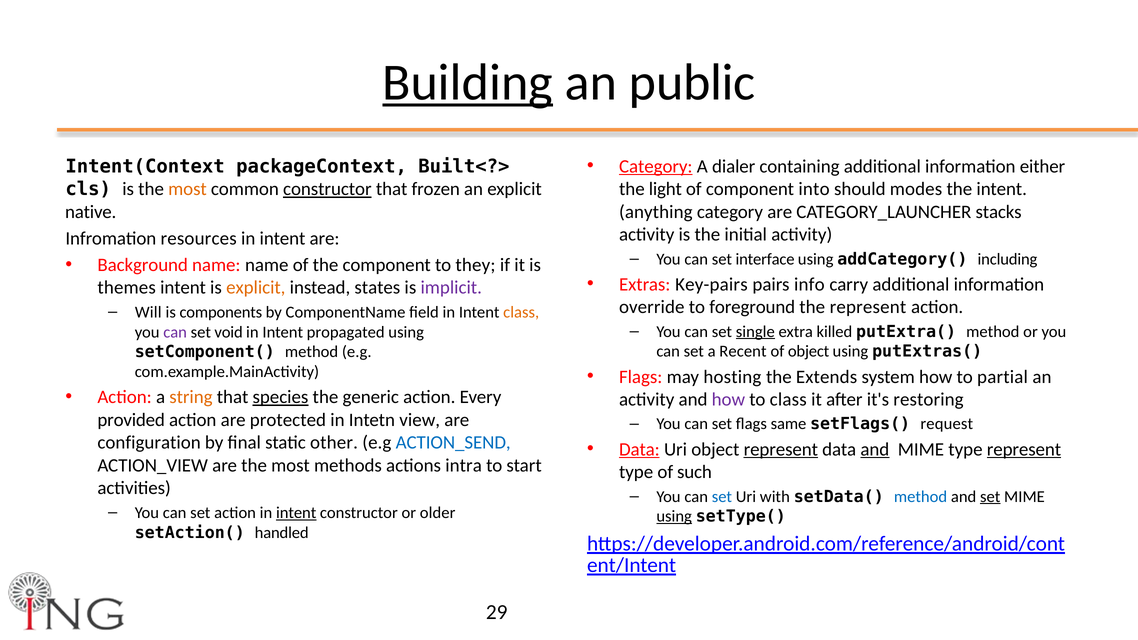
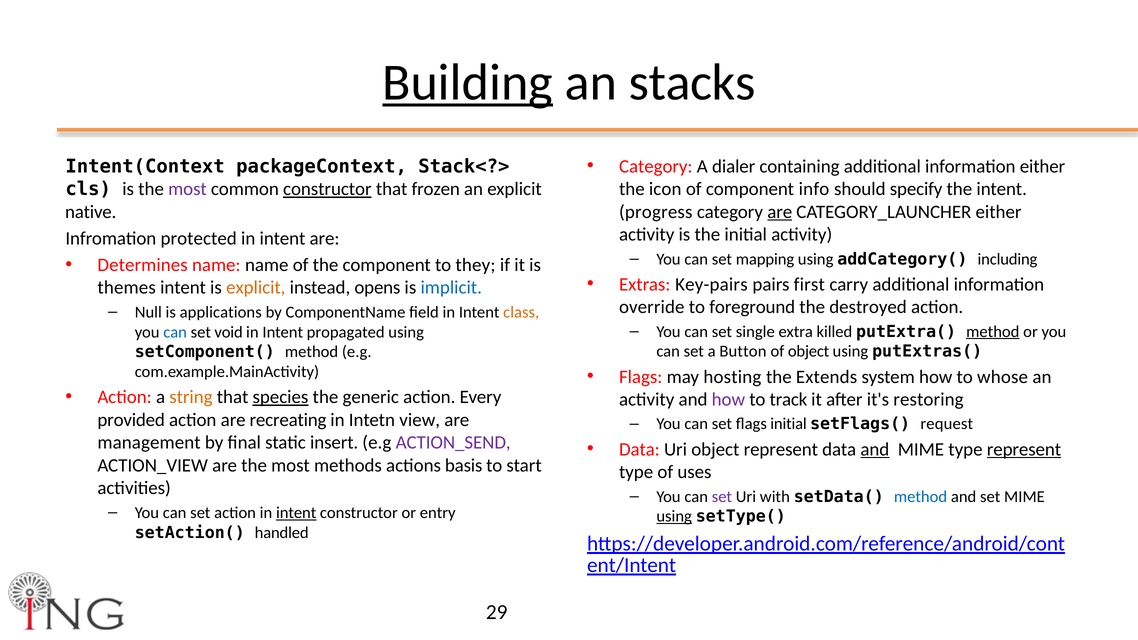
public: public -> stacks (692, 83)
Category underline: present -> none (656, 166)
Built<?>: Built<?> -> Stack<?> (464, 166)
most colour: orange -> purple (187, 189)
light: light -> icon (665, 189)
into: into -> info (814, 189)
modes: modes -> specify (916, 189)
anything: anything -> progress (656, 212)
are underline: none -> present (780, 212)
CATEGORY_LAUNCHER stacks: stacks -> either (999, 212)
resources: resources -> protected (199, 238)
interface: interface -> mapping (765, 259)
Background: Background -> Determines (143, 265)
info: info -> first (809, 284)
states: states -> opens (377, 288)
implicit colour: purple -> blue (451, 288)
the represent: represent -> destroyed (868, 307)
Will: Will -> Null (148, 312)
components: components -> applications (221, 312)
single underline: present -> none (755, 332)
method underline: none -> present (993, 332)
can colour: purple -> blue (175, 332)
Recent: Recent -> Button (743, 352)
partial: partial -> whose (1003, 377)
to class: class -> track (788, 400)
protected: protected -> recreating (288, 420)
flags same: same -> initial (789, 424)
configuration: configuration -> management (149, 443)
other: other -> insert (334, 443)
ACTION_SEND colour: blue -> purple (453, 443)
Data underline: present -> none (639, 449)
represent underline: present -> none (781, 449)
intra: intra -> basis (464, 465)
such: such -> uses (694, 472)
set colour: blue -> purple (722, 497)
set underline: present -> none (990, 497)
older: older -> entry (438, 513)
